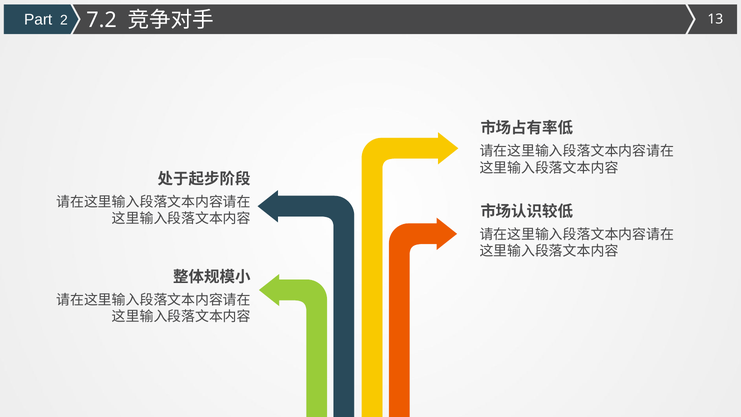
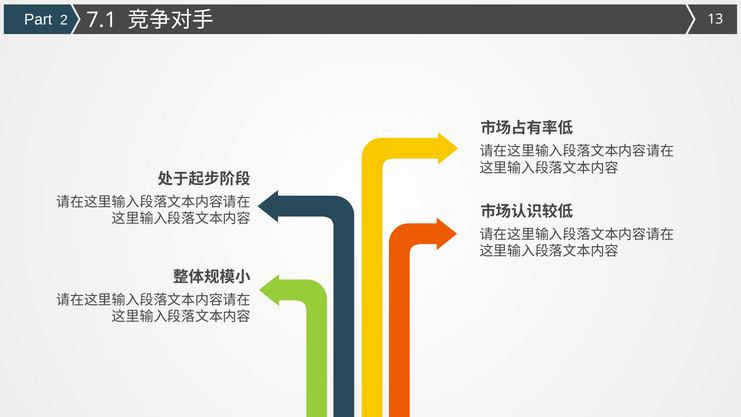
7.2: 7.2 -> 7.1 (102, 20)
